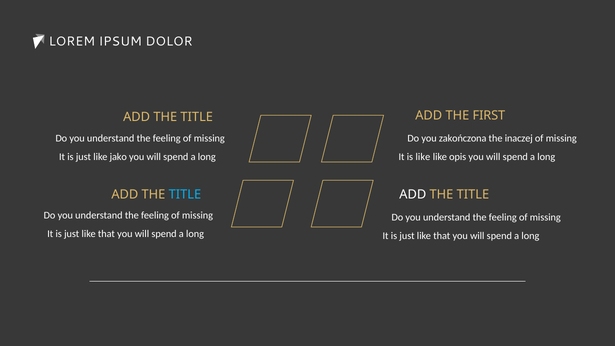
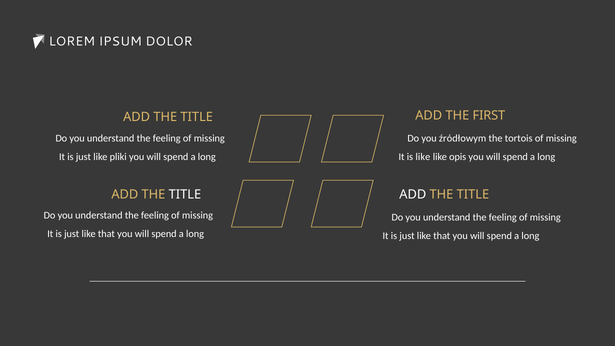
zakończona: zakończona -> źródłowym (463, 138)
inaczej: inaczej -> tortois (519, 138)
jako: jako -> pliki (118, 157)
TITLE colour: light blue -> white (185, 194)
